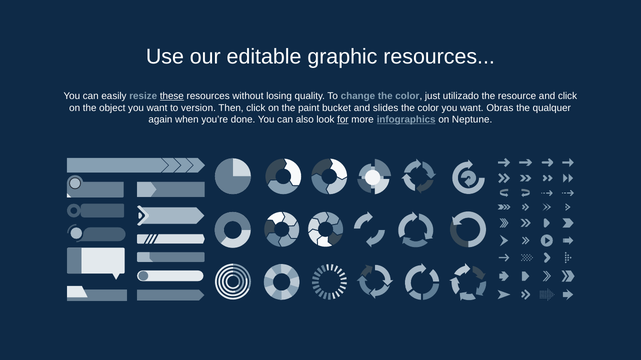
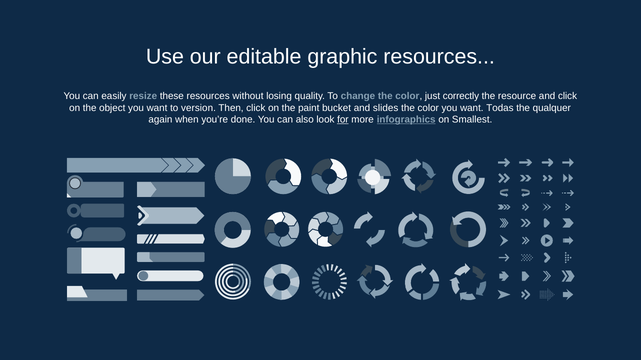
these underline: present -> none (172, 96)
utilizado: utilizado -> correctly (461, 96)
Obras: Obras -> Todas (500, 108)
Neptune: Neptune -> Smallest (472, 120)
